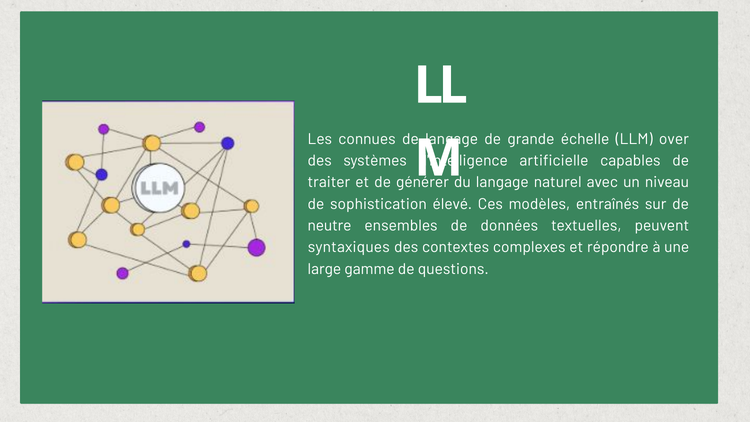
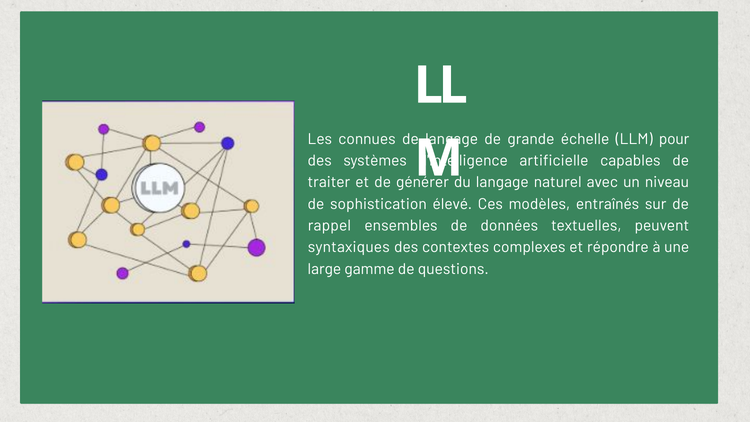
over: over -> pour (674, 139)
neutre: neutre -> rappel (329, 226)
